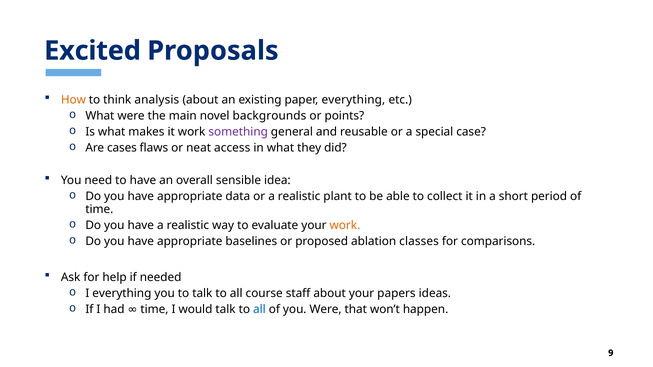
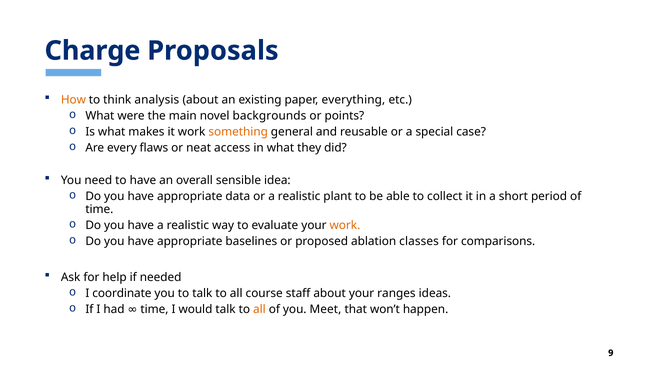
Excited: Excited -> Charge (93, 51)
something colour: purple -> orange (238, 132)
cases: cases -> every (122, 148)
I everything: everything -> coordinate (122, 294)
papers: papers -> ranges (396, 294)
all colour: blue -> orange (259, 310)
you Were: Were -> Meet (325, 310)
